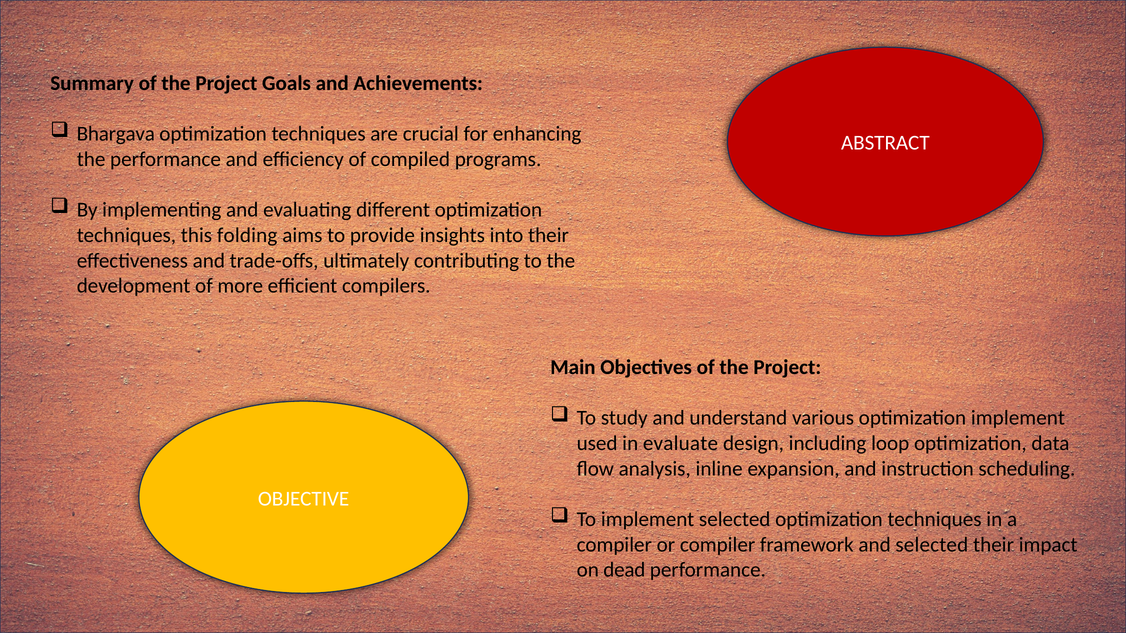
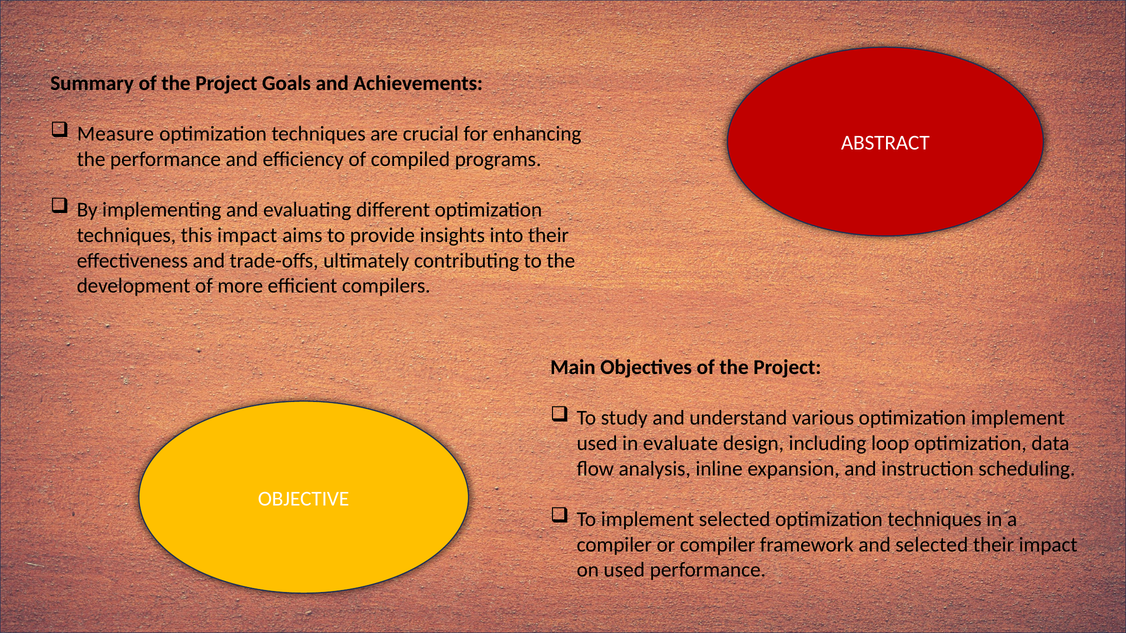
Bhargava: Bhargava -> Measure (116, 134)
this folding: folding -> impact (247, 235)
on dead: dead -> used (624, 570)
